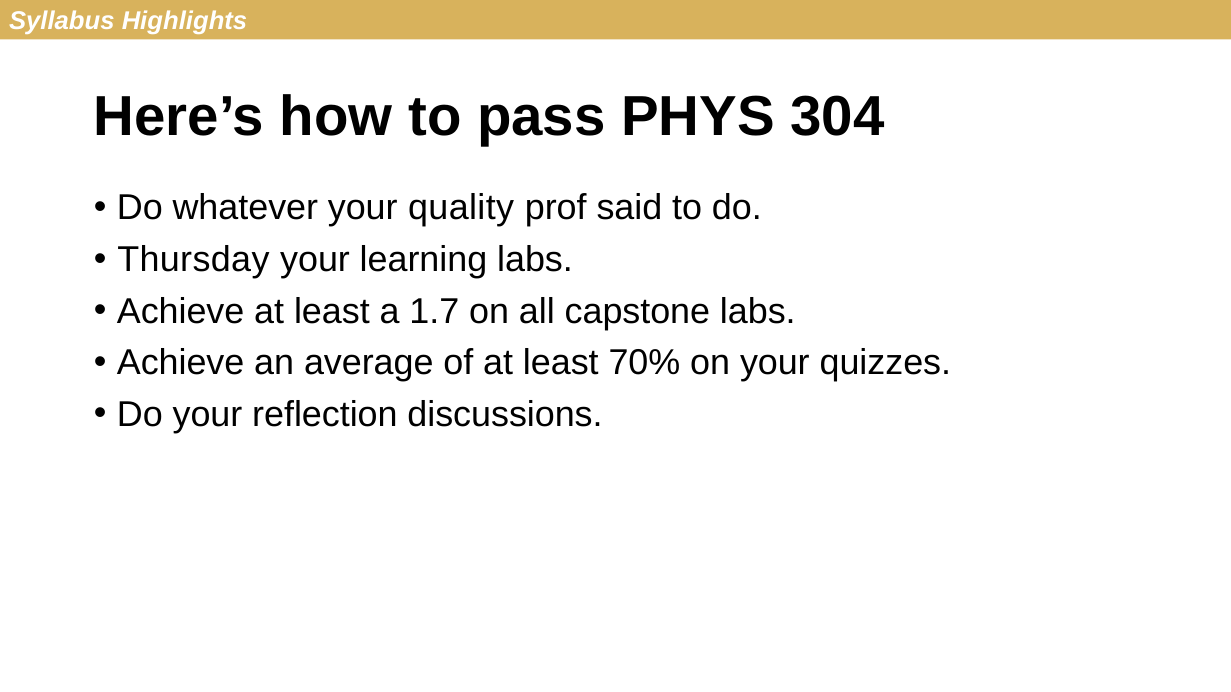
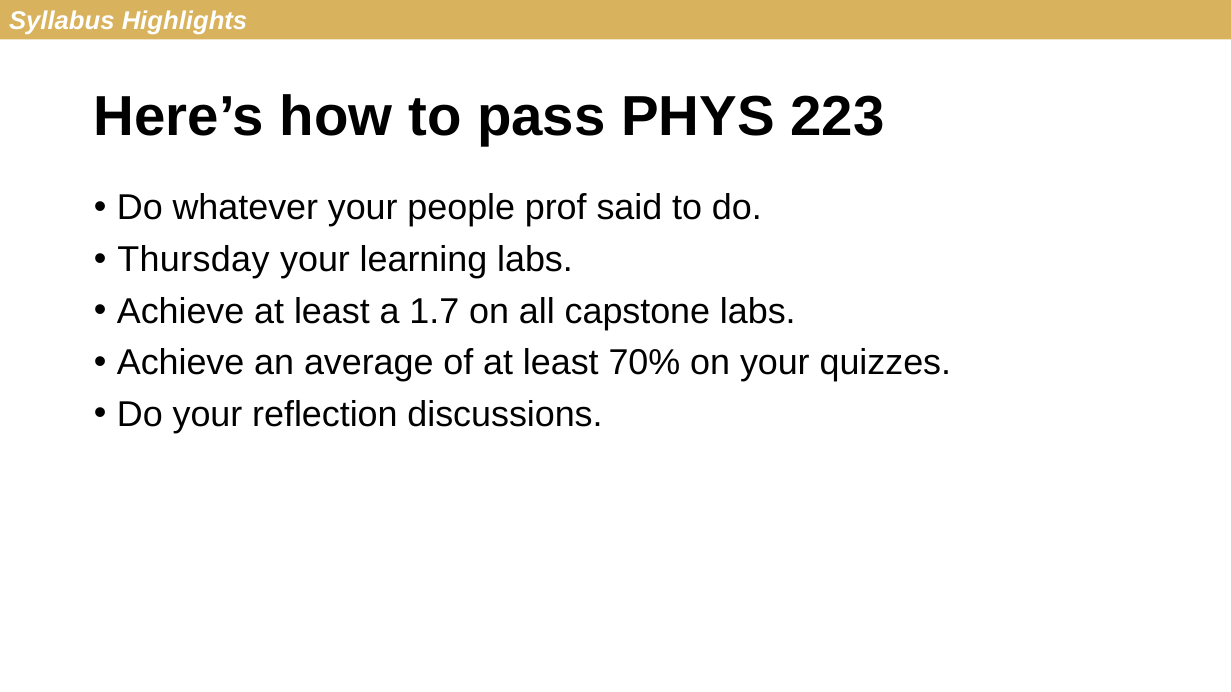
304: 304 -> 223 (837, 117)
quality: quality -> people (461, 208)
